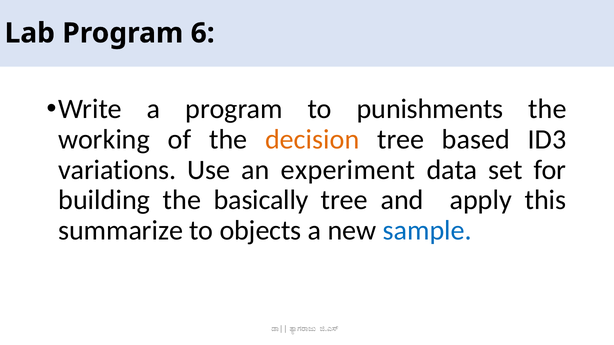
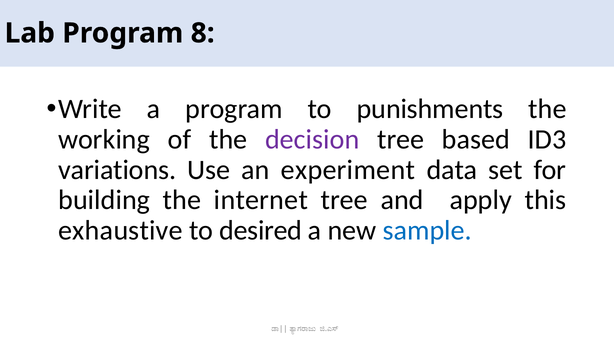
6: 6 -> 8 (203, 33)
decision colour: orange -> purple (312, 140)
basically: basically -> internet (261, 200)
summarize: summarize -> exhaustive (121, 231)
objects: objects -> desired (261, 231)
